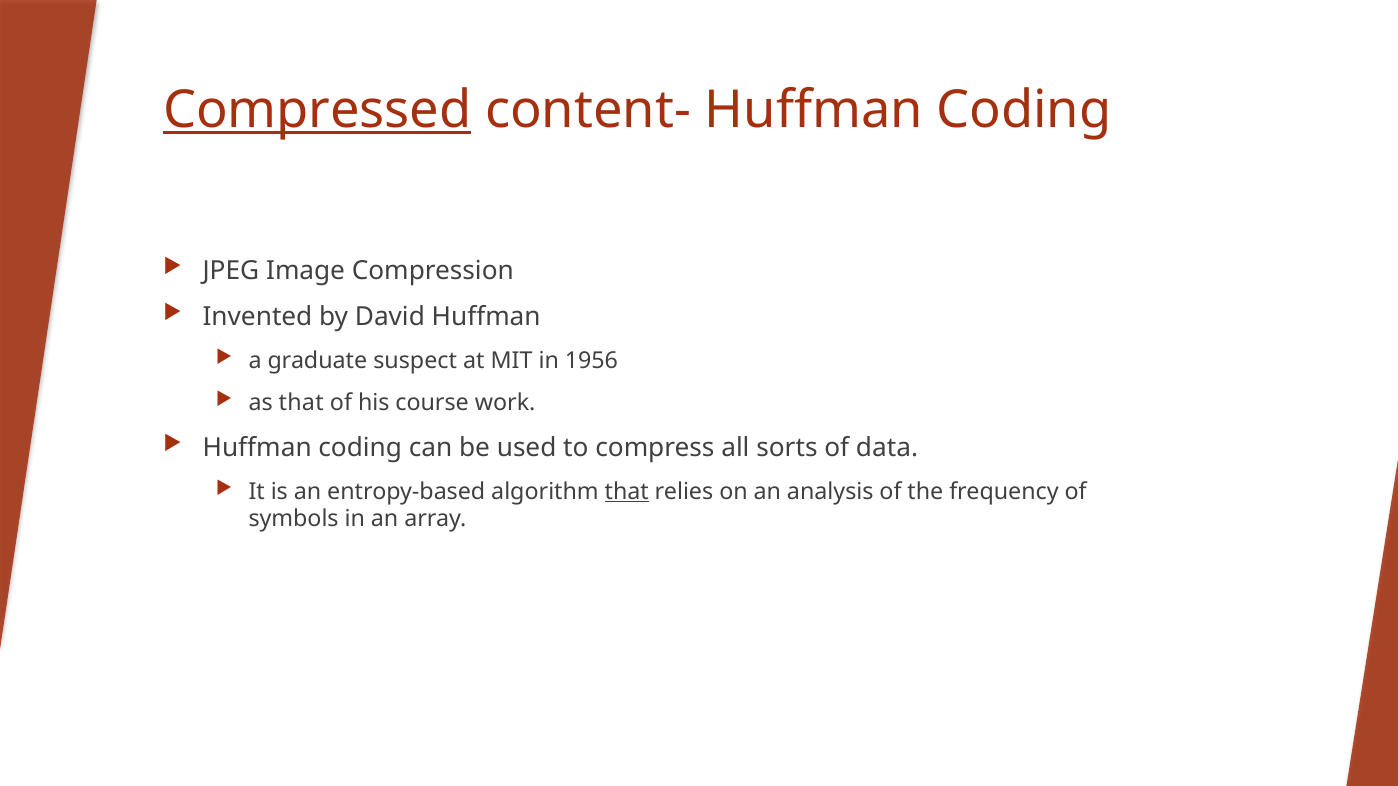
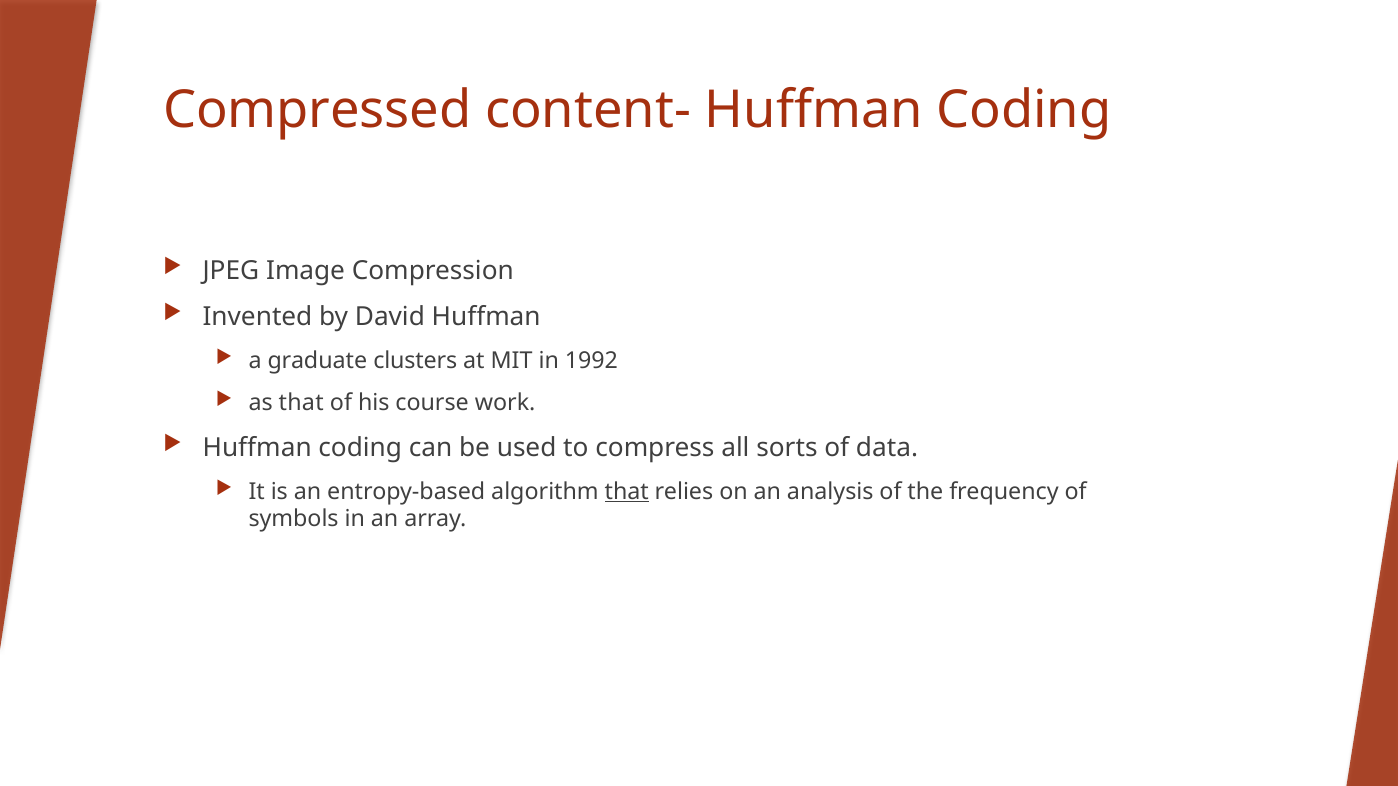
Compressed underline: present -> none (317, 110)
suspect: suspect -> clusters (415, 361)
1956: 1956 -> 1992 (591, 361)
